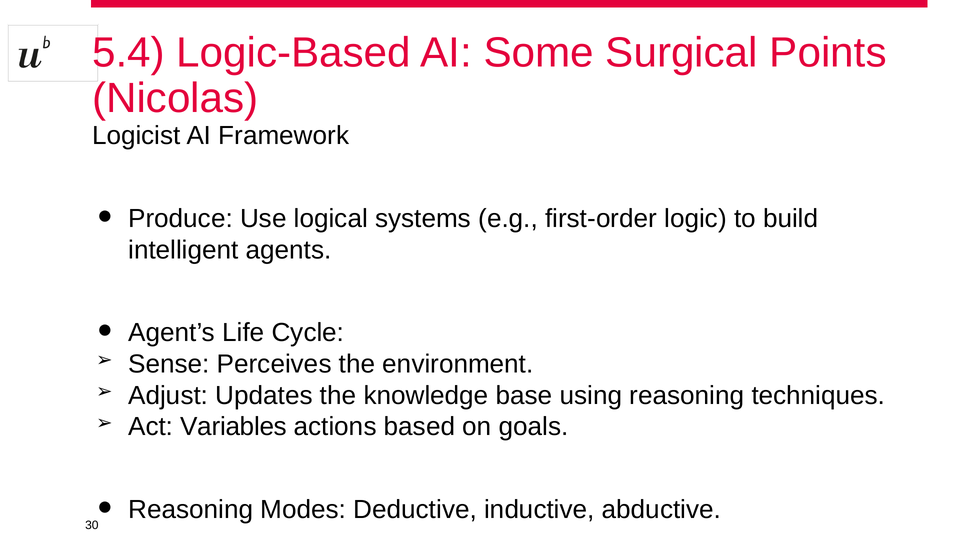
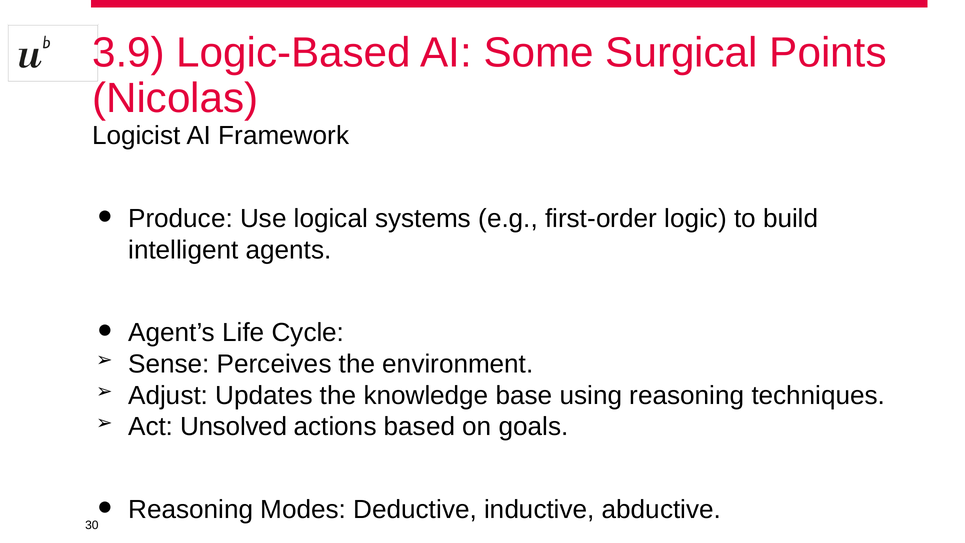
5.4: 5.4 -> 3.9 (128, 53)
Variables: Variables -> Unsolved (234, 427)
